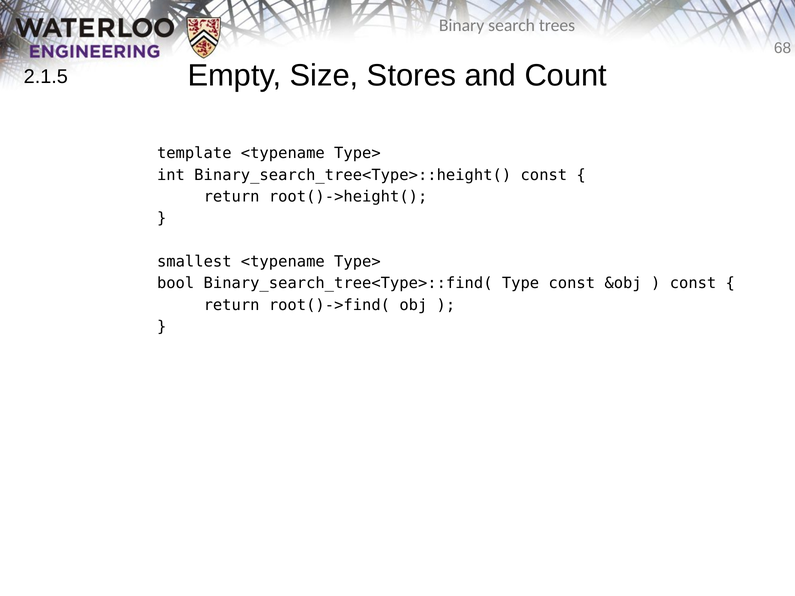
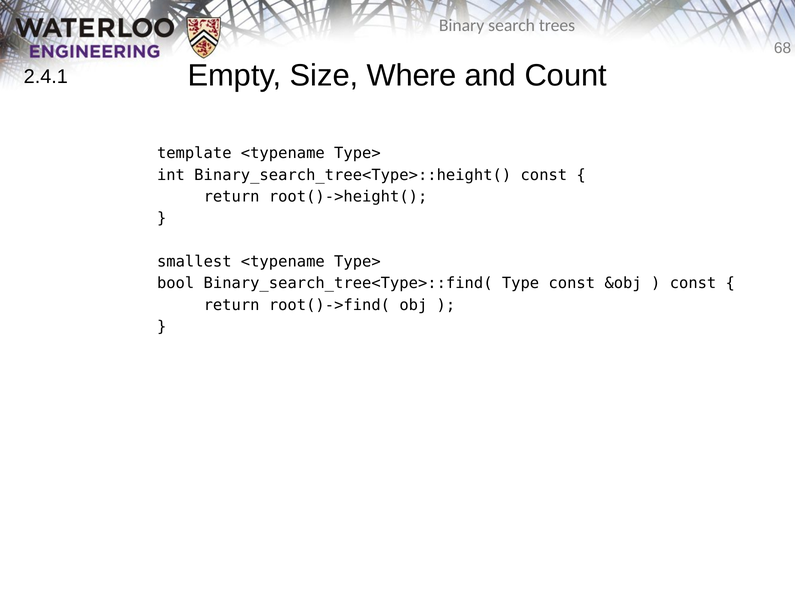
Stores: Stores -> Where (412, 76)
2.1.5: 2.1.5 -> 2.4.1 (46, 77)
